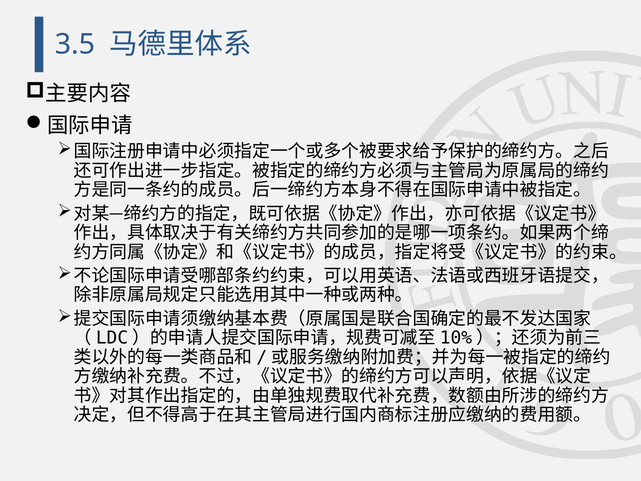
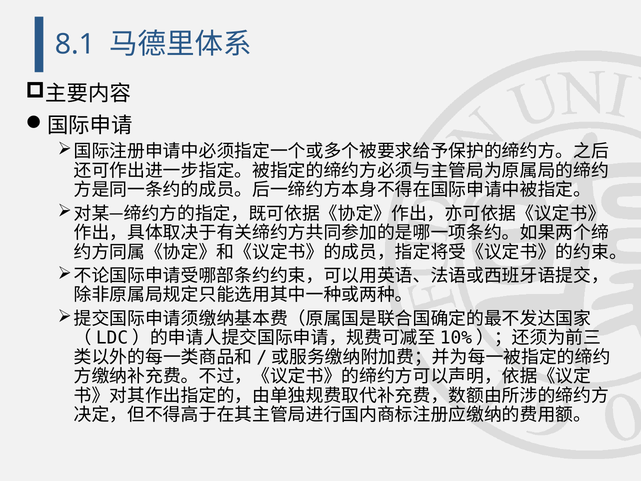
3.5: 3.5 -> 8.1 (75, 44)
